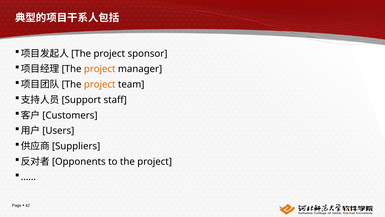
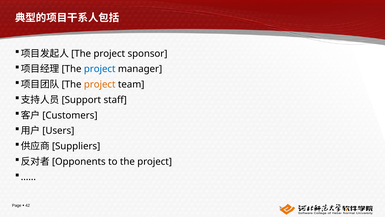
project colour: orange -> blue (100, 69)
